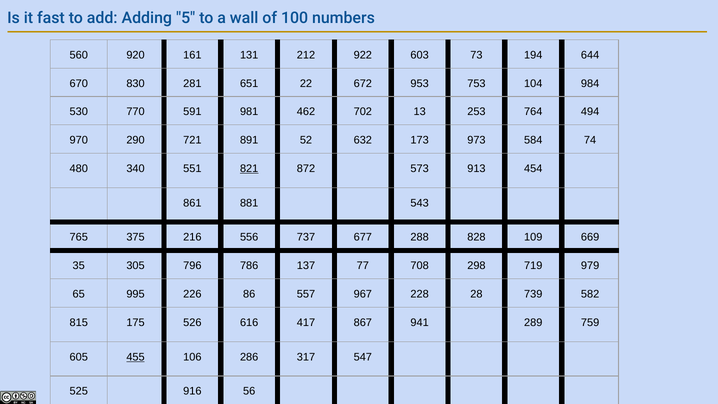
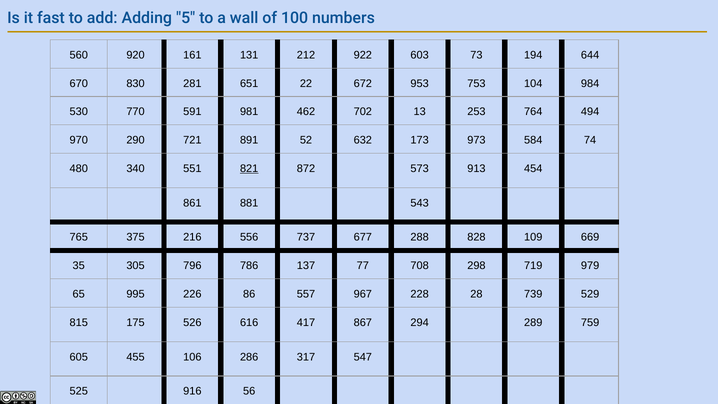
582: 582 -> 529 (590, 294)
941: 941 -> 294 (420, 322)
455 underline: present -> none (136, 357)
